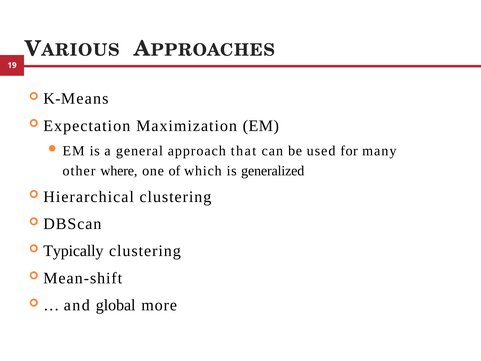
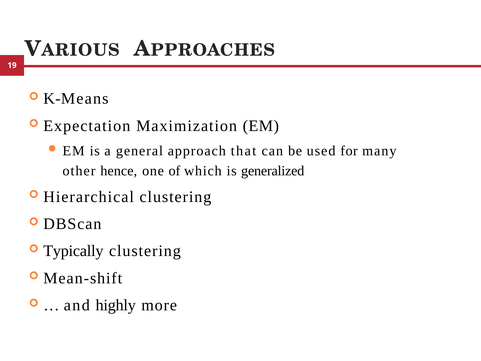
where: where -> hence (119, 171)
global: global -> highly (116, 305)
